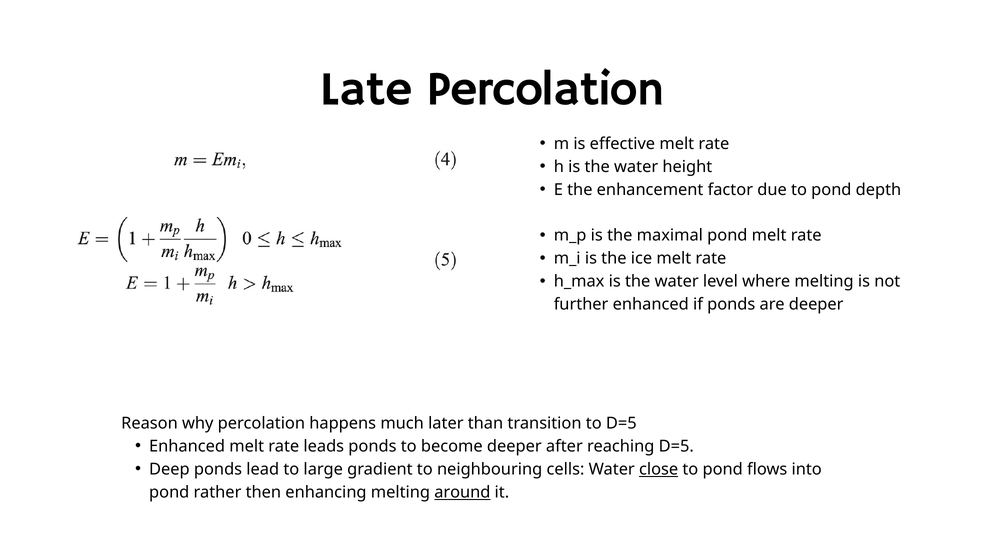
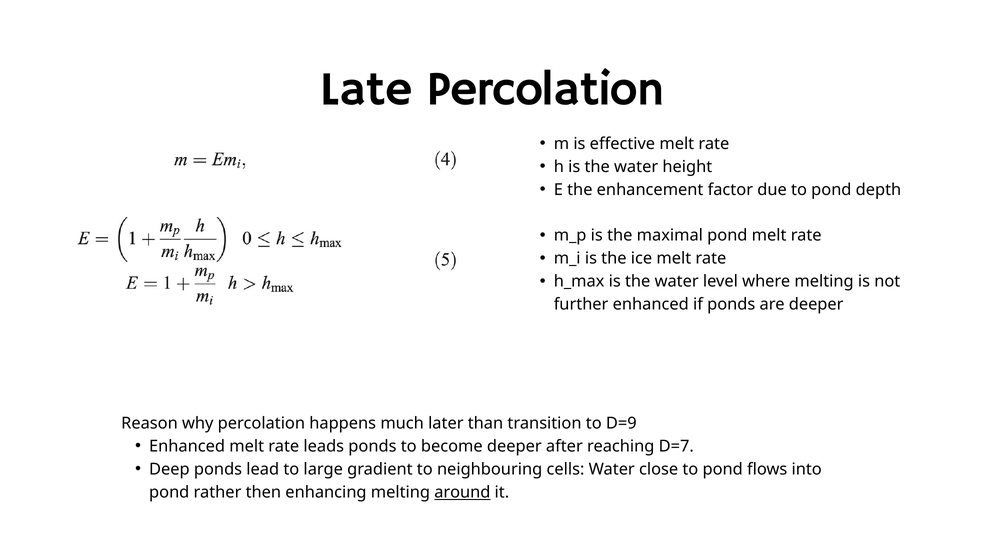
to D=5: D=5 -> D=9 (621, 423)
reaching D=5: D=5 -> D=7 (676, 446)
close underline: present -> none (659, 469)
